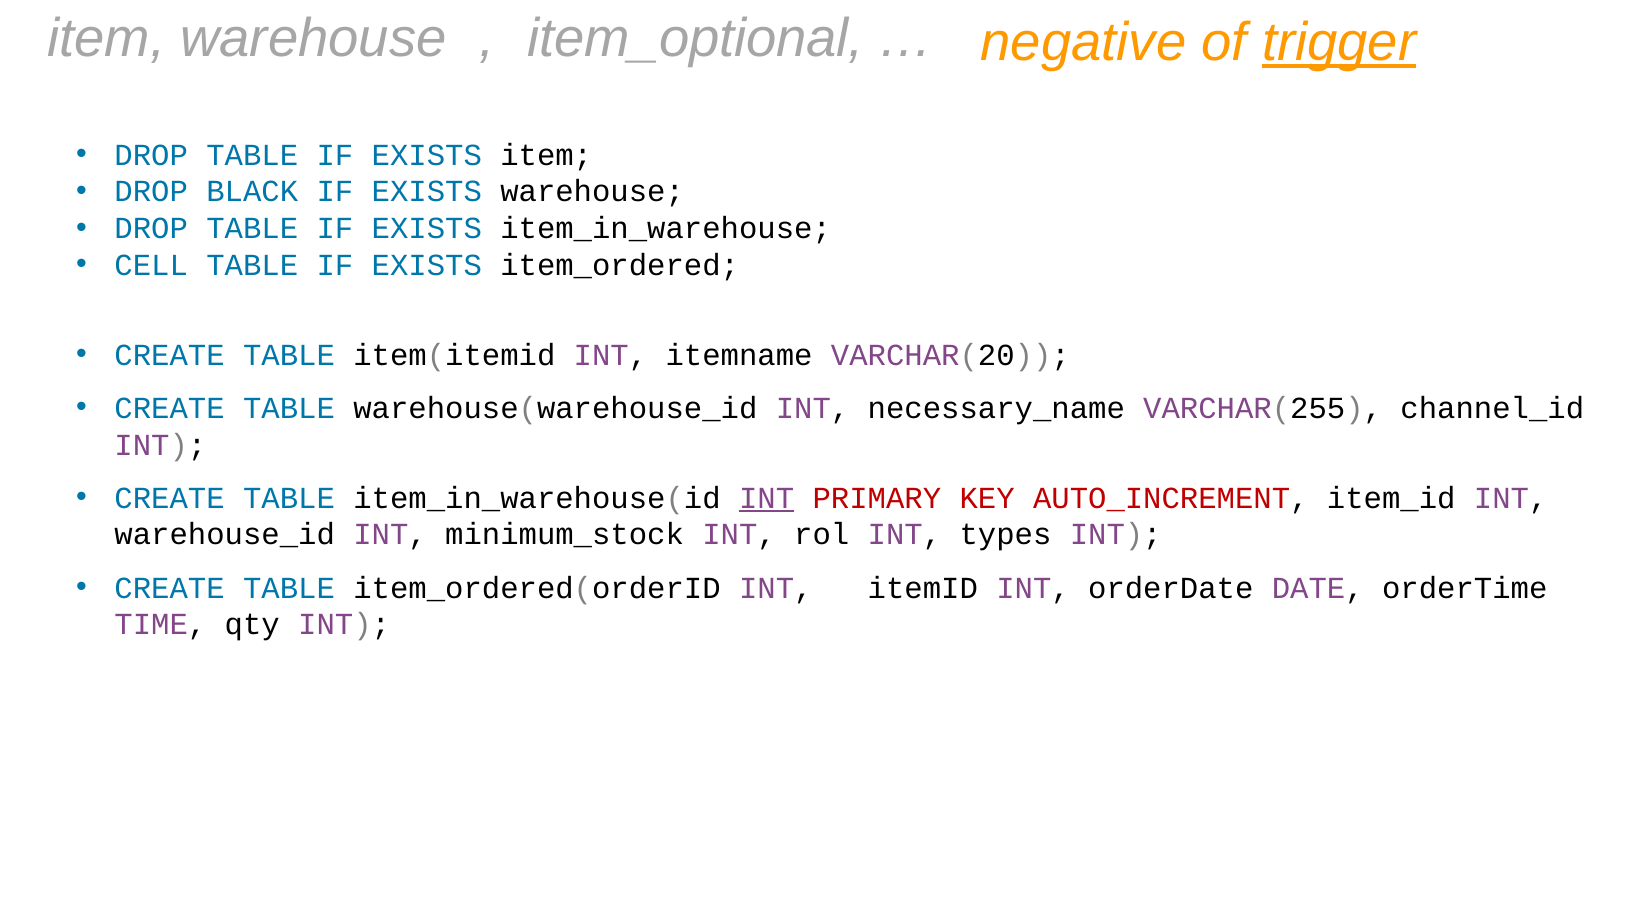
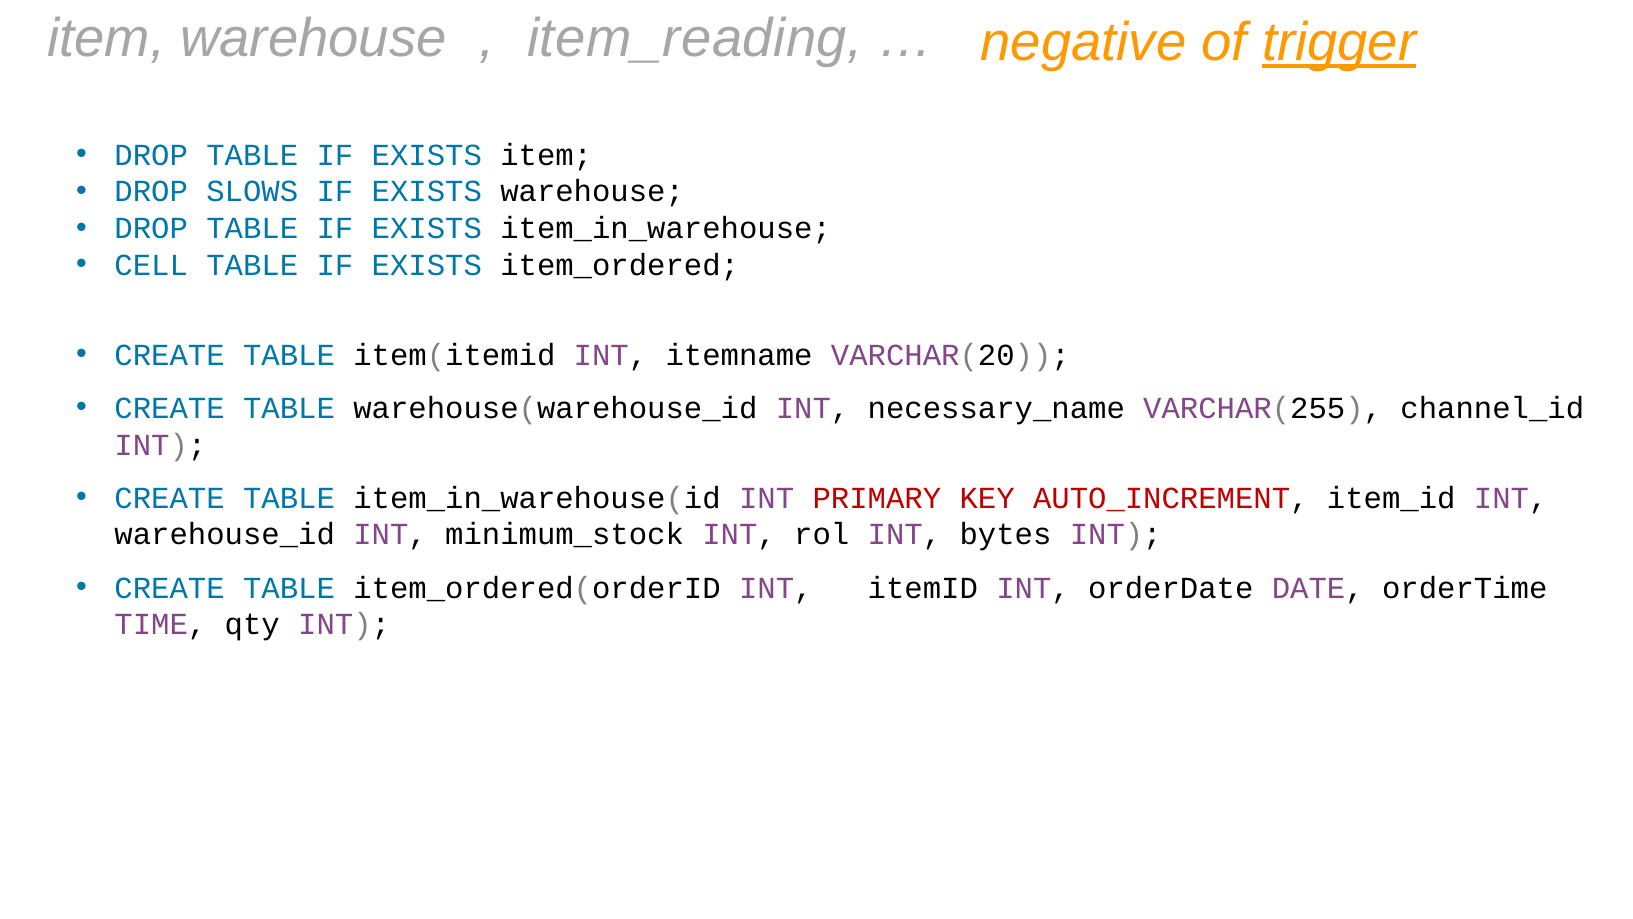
item_optional: item_optional -> item_reading (695, 39)
BLACK: BLACK -> SLOWS (252, 192)
INT underline: present -> none (767, 498)
types: types -> bytes (1005, 535)
